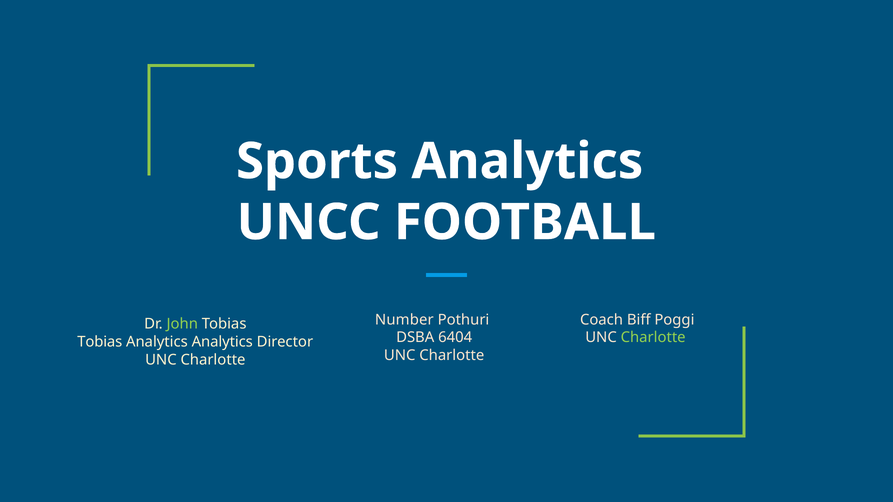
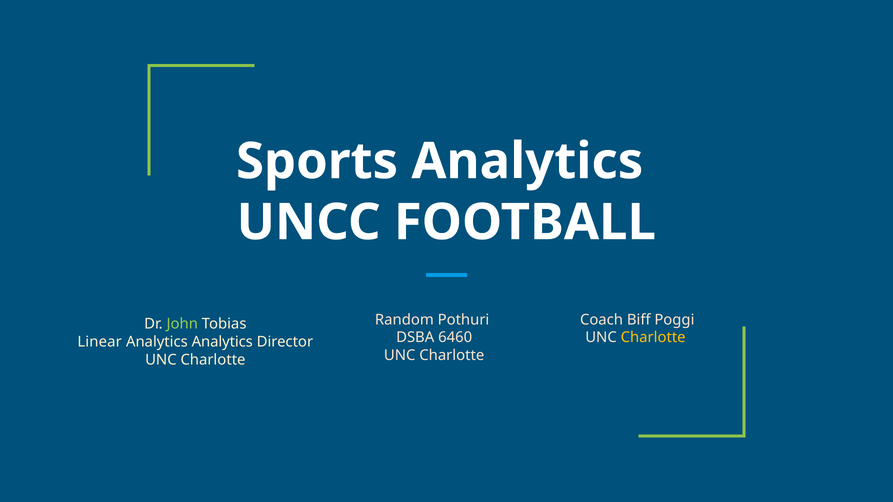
Number: Number -> Random (404, 320)
6404: 6404 -> 6460 (455, 338)
Charlotte colour: light green -> yellow (653, 338)
Tobias: Tobias -> Linear (100, 342)
